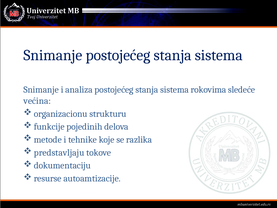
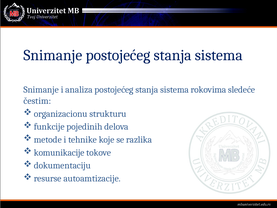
većina: većina -> čestim (37, 101)
predstavljaju: predstavljaju -> komunikacije (59, 152)
